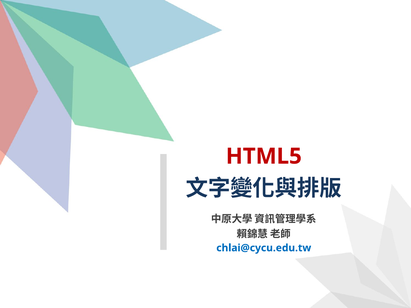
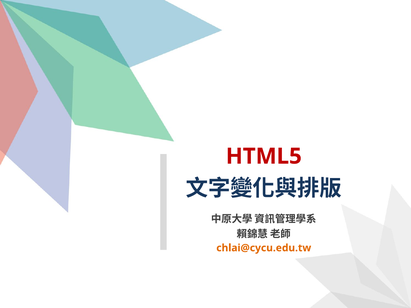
chlai@cycu.edu.tw colour: blue -> orange (264, 248)
